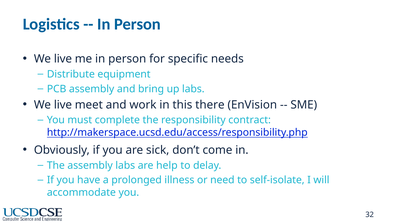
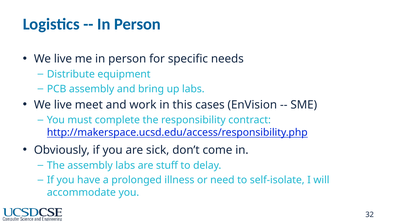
there: there -> cases (210, 105)
help: help -> stuff (167, 165)
